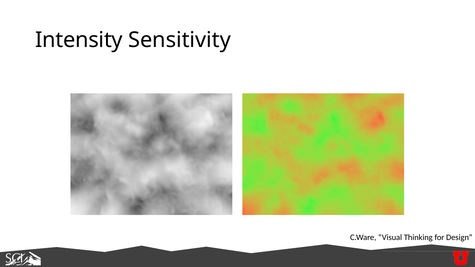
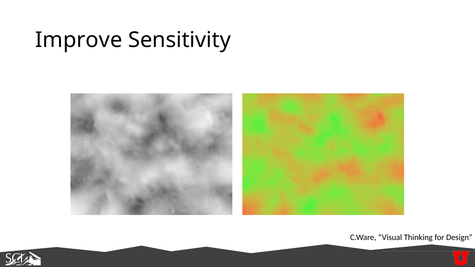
Intensity: Intensity -> Improve (79, 40)
